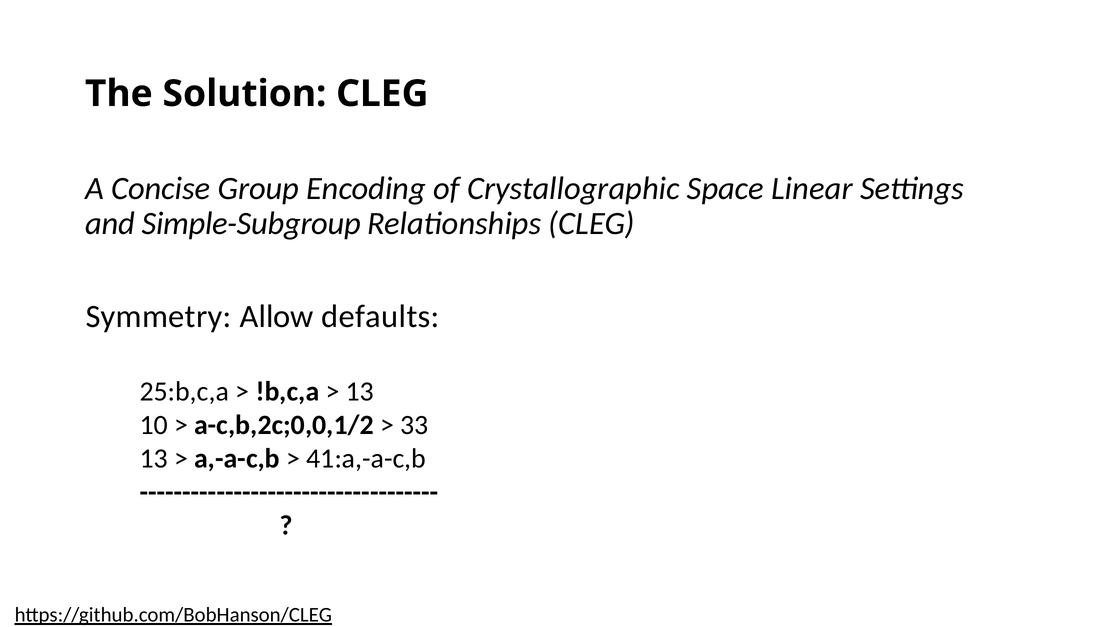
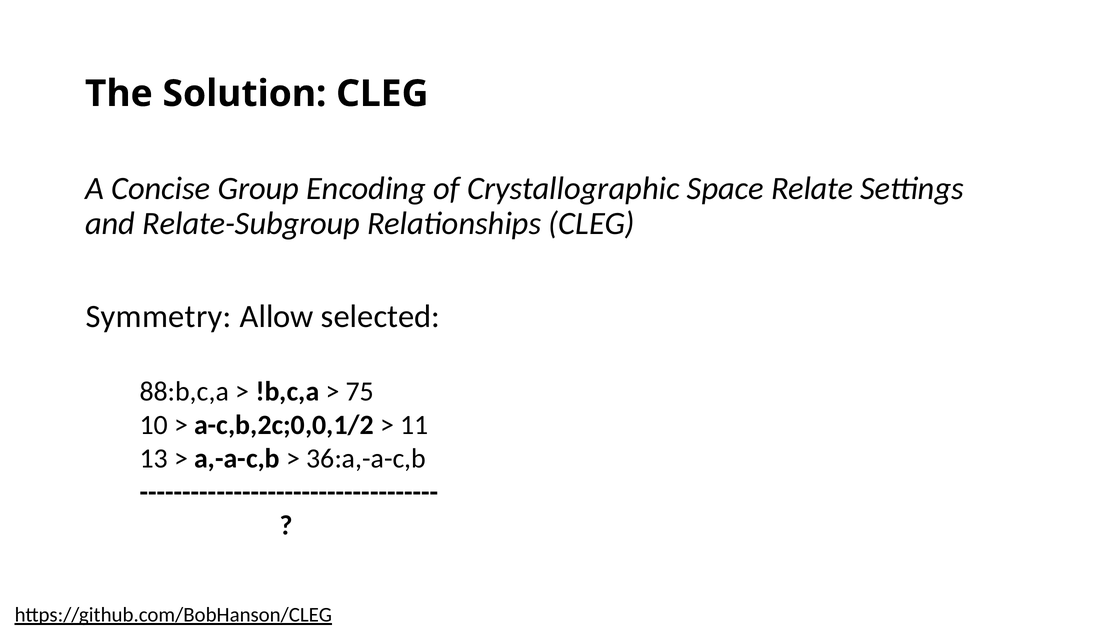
Linear: Linear -> Relate (812, 188)
Simple-Subgroup: Simple-Subgroup -> Relate-Subgroup (251, 224)
defaults: defaults -> selected (381, 317)
25:b,c,a: 25:b,c,a -> 88:b,c,a (184, 392)
13: 13 -> 75 (360, 392)
33: 33 -> 11 (414, 425)
41:a,-a-c,b: 41:a,-a-c,b -> 36:a,-a-c,b (366, 459)
